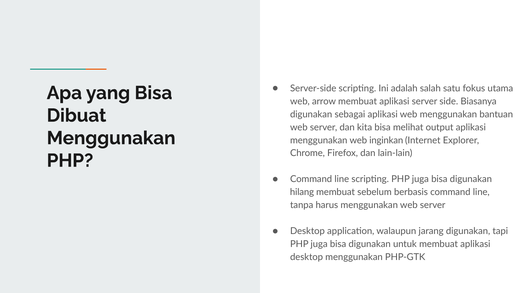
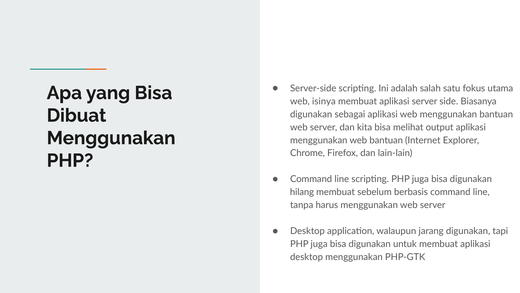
arrow: arrow -> isinya (324, 101)
web inginkan: inginkan -> bantuan (386, 140)
